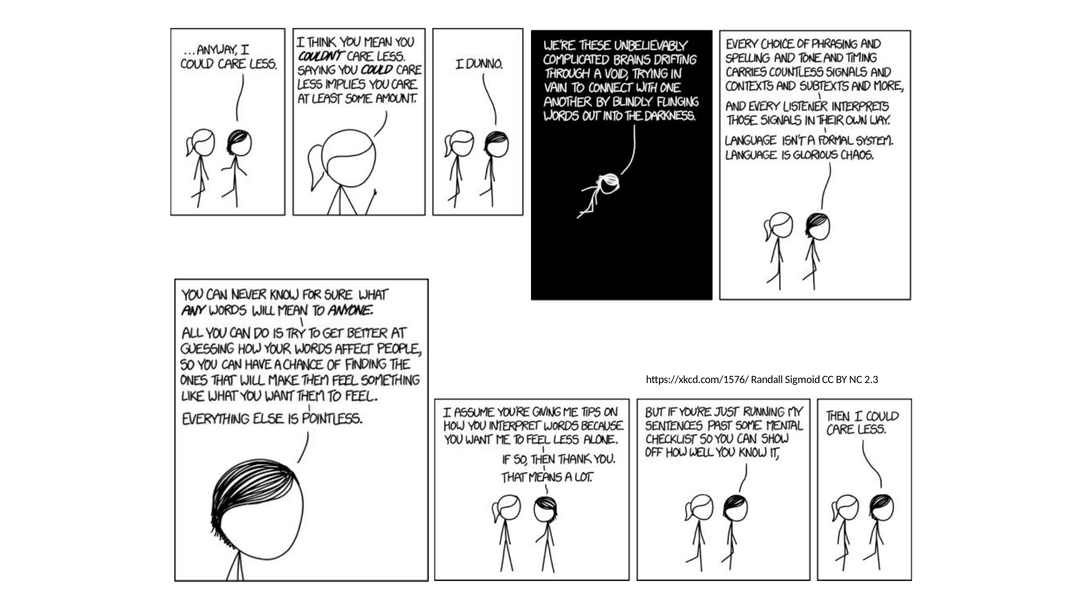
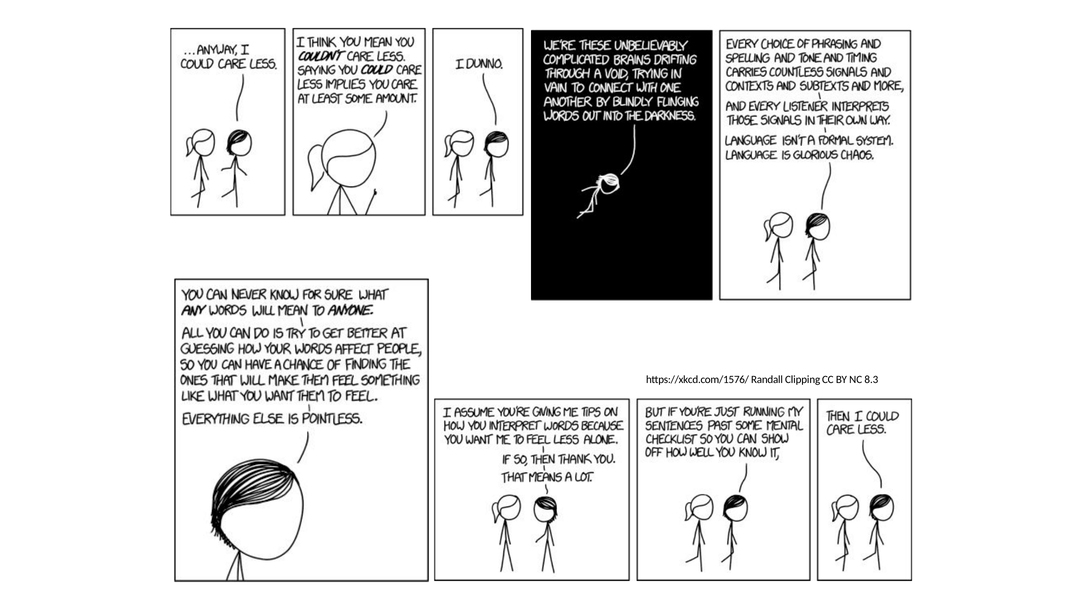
Sigmoid: Sigmoid -> Clipping (803, 379)
2.3: 2.3 -> 8.3 (871, 379)
